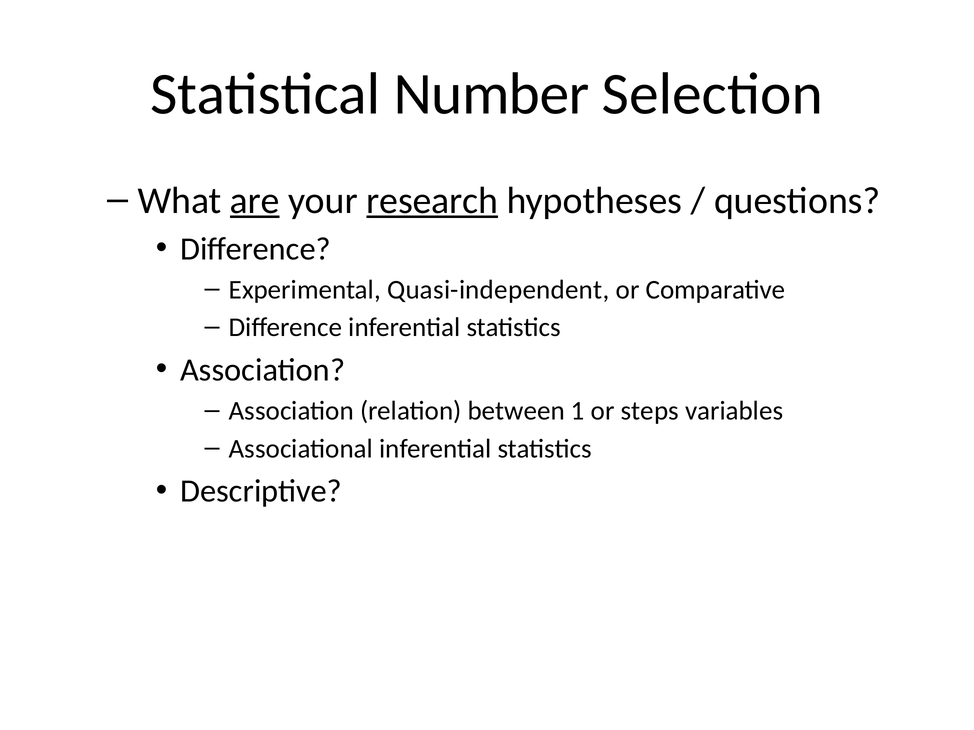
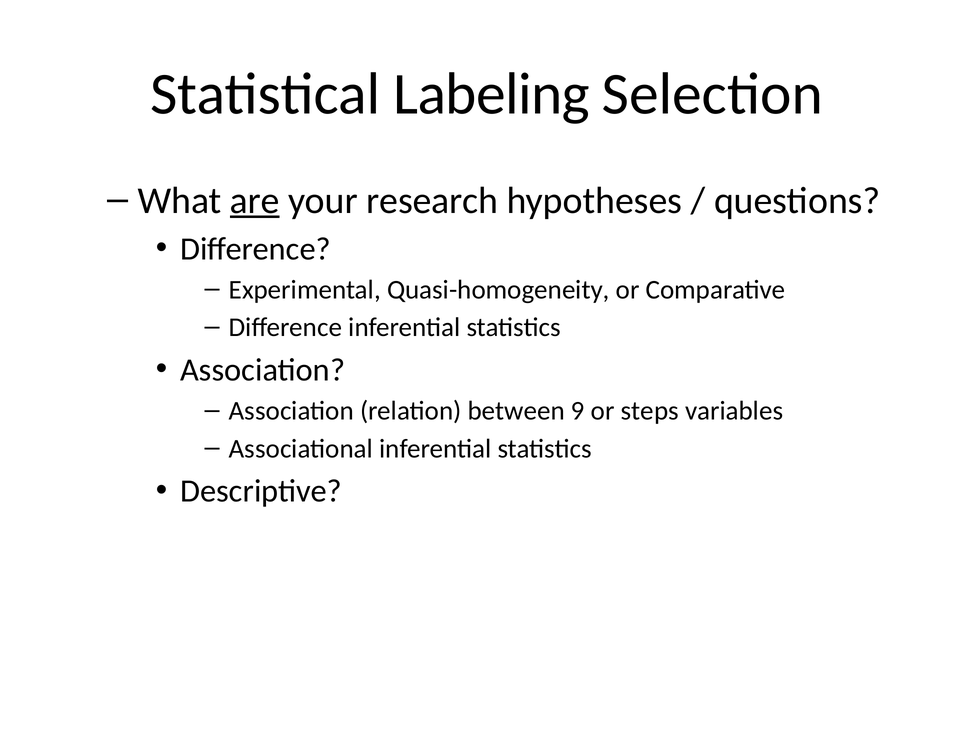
Number: Number -> Labeling (491, 94)
research underline: present -> none (432, 201)
Quasi-independent: Quasi-independent -> Quasi-homogeneity (498, 290)
1: 1 -> 9 (578, 411)
